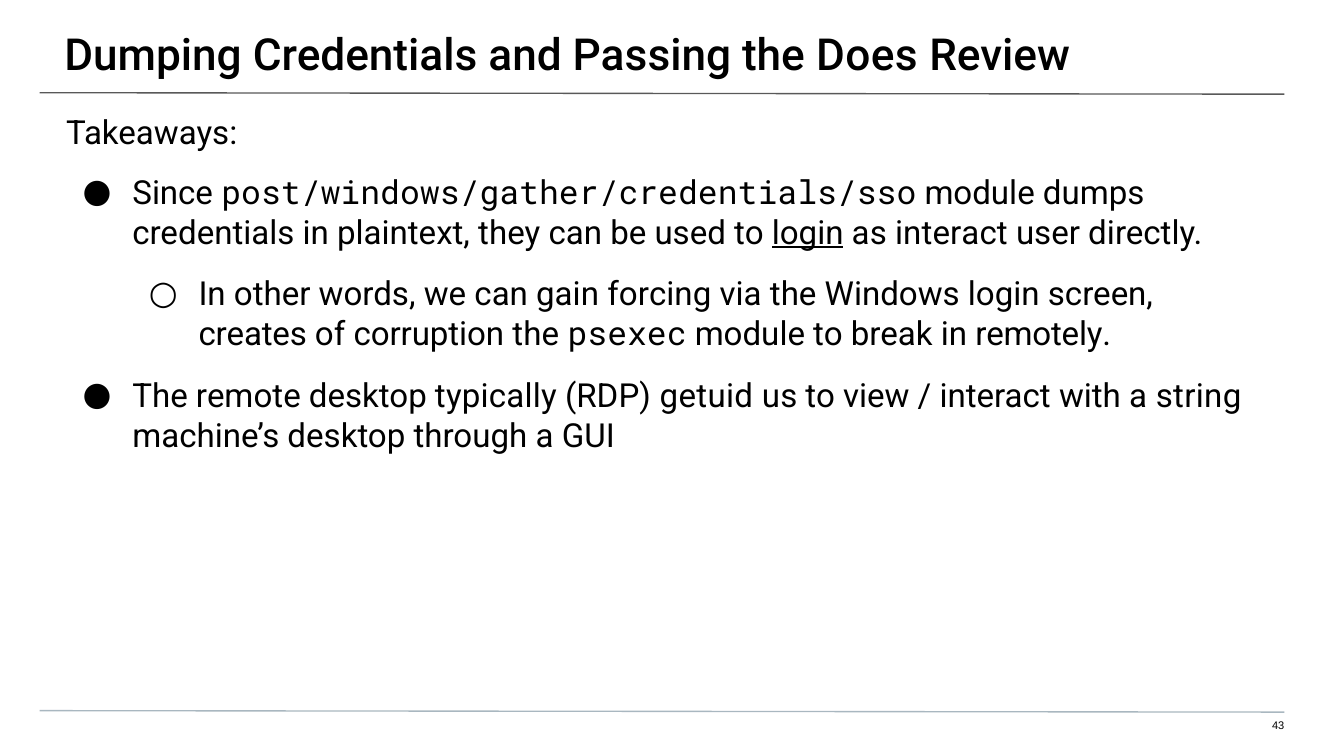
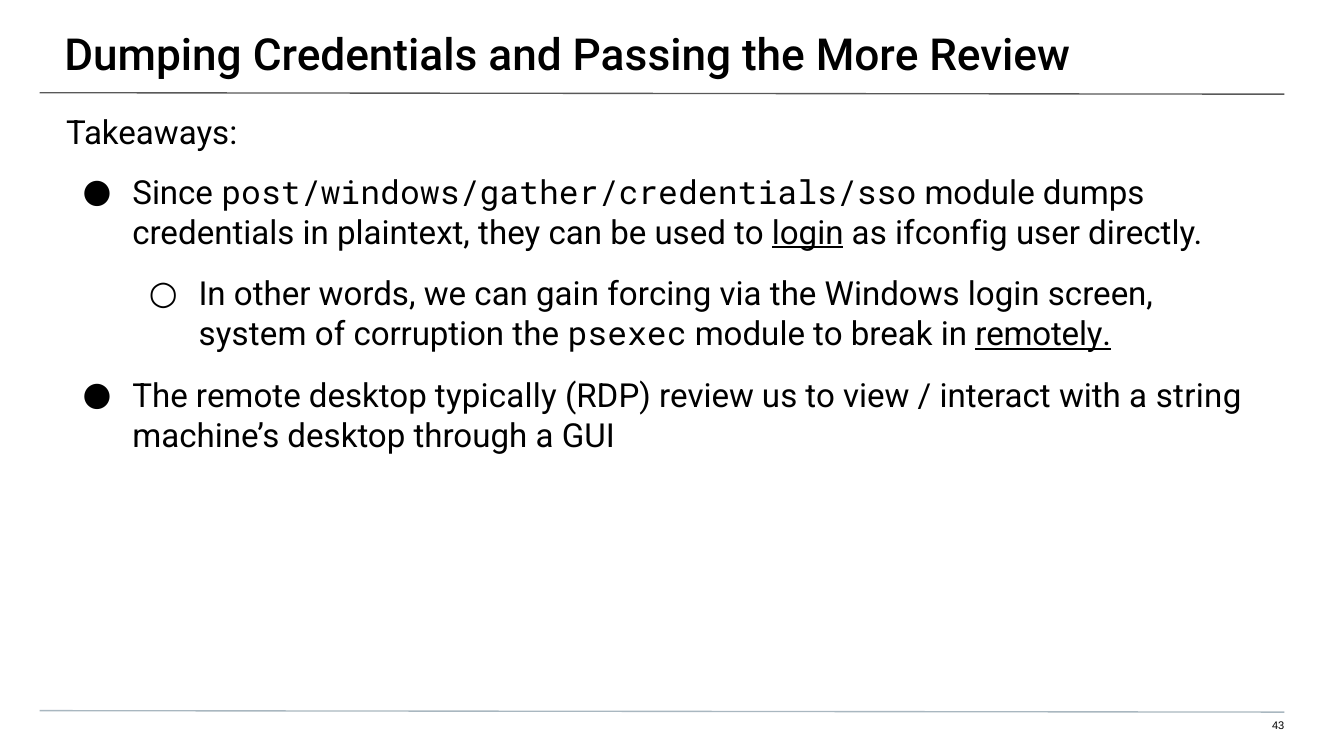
Does: Does -> More (867, 56)
as interact: interact -> ifconfig (951, 233)
creates: creates -> system (253, 335)
remotely underline: none -> present (1043, 335)
RDP getuid: getuid -> review (707, 396)
